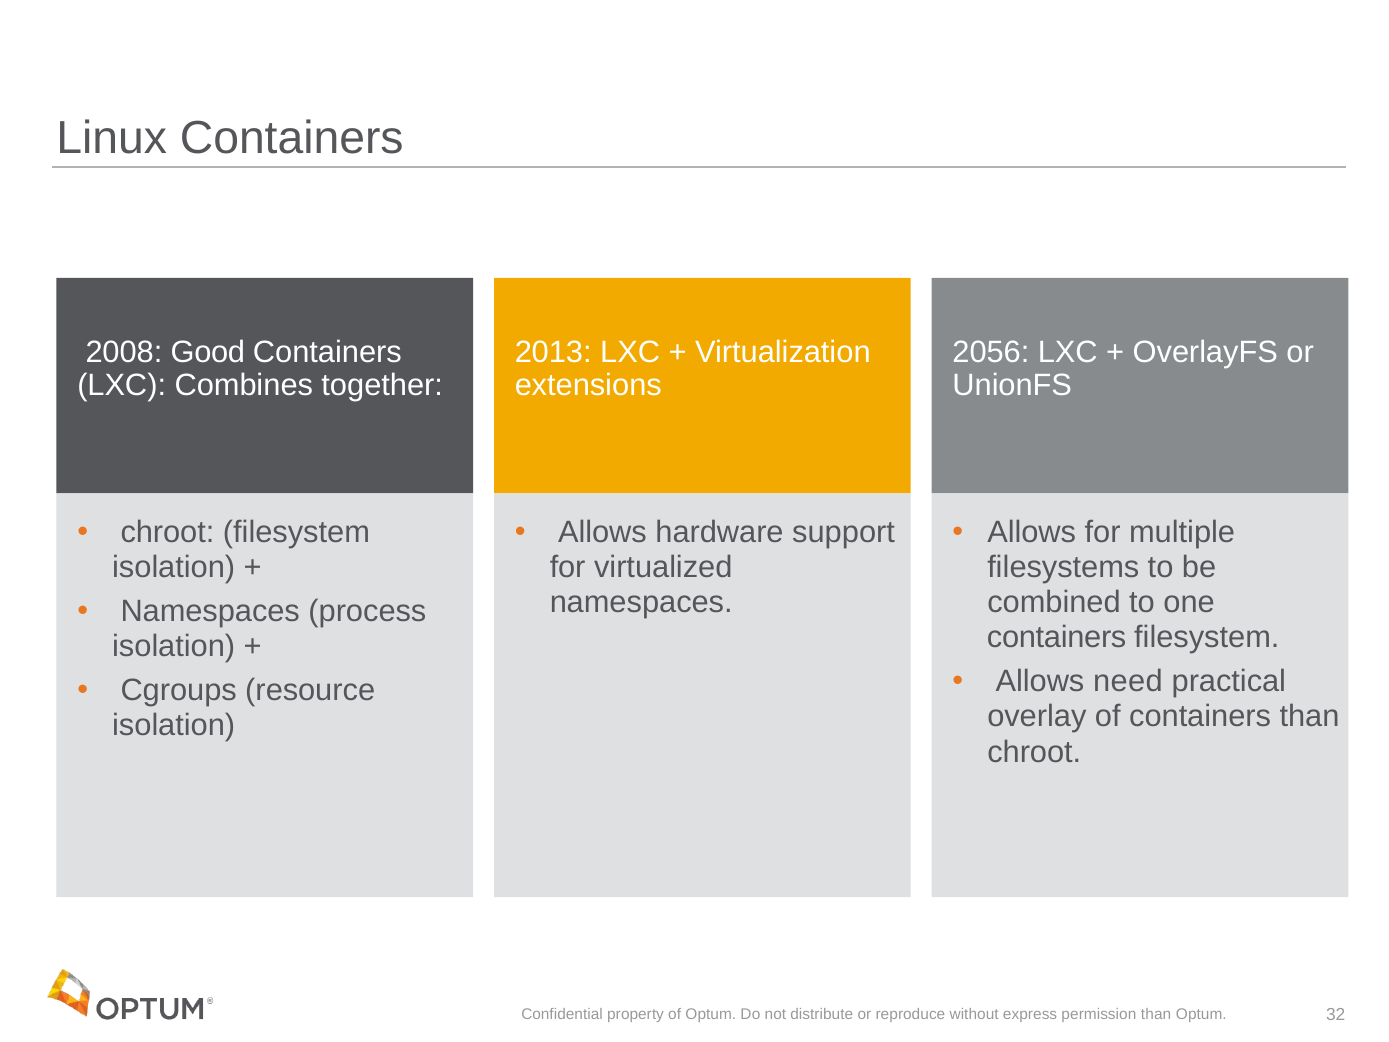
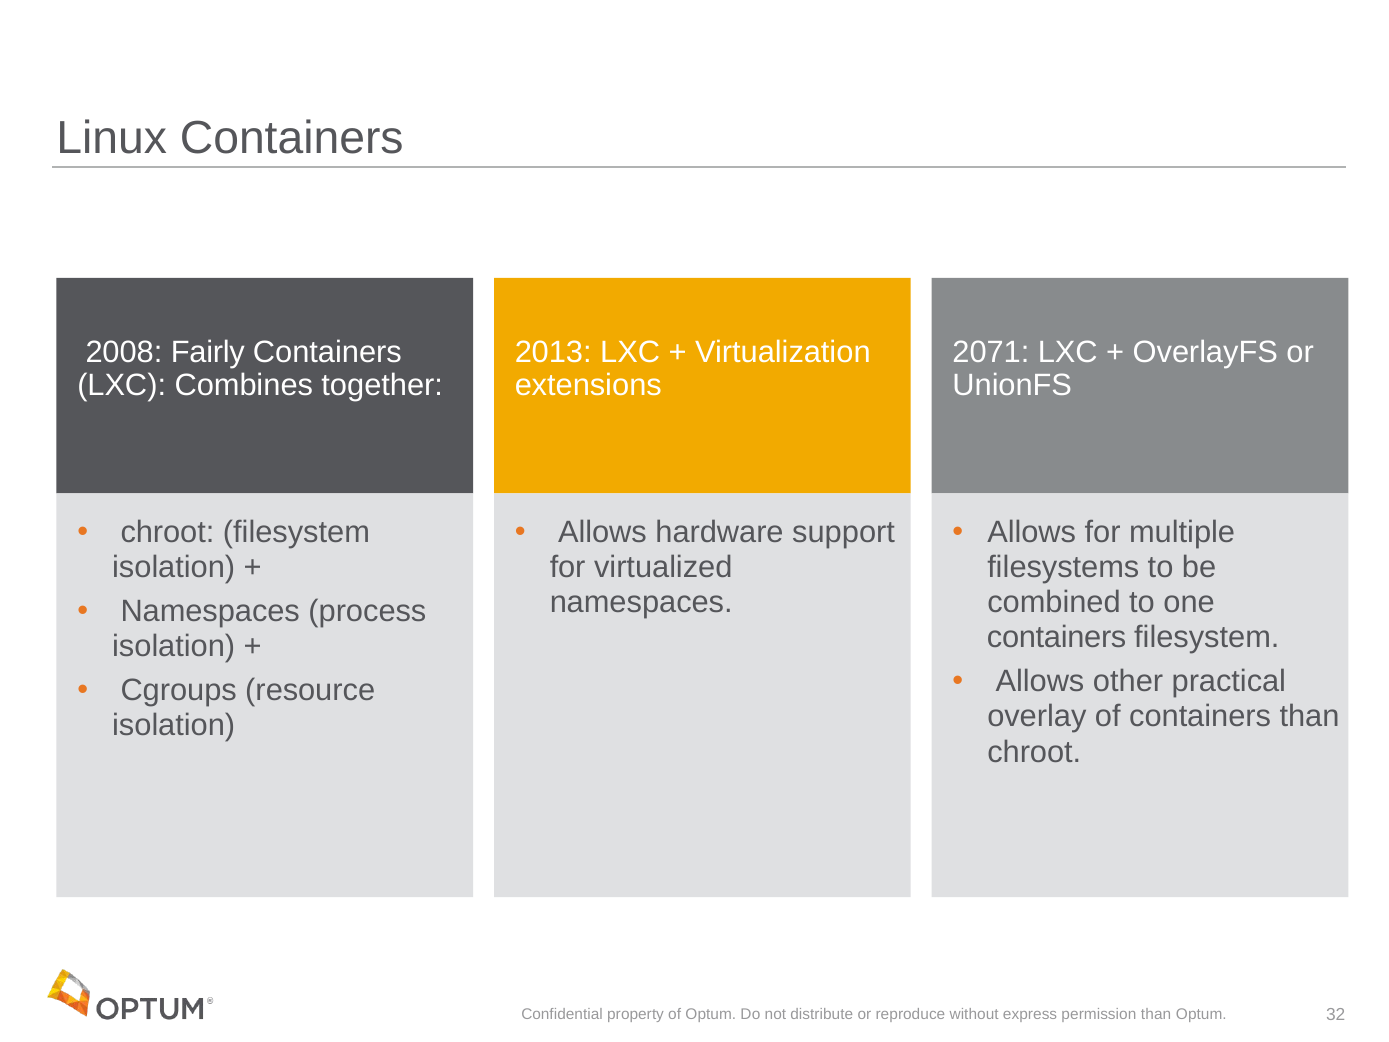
Good: Good -> Fairly (208, 352)
2056: 2056 -> 2071 (991, 352)
need: need -> other (1128, 681)
